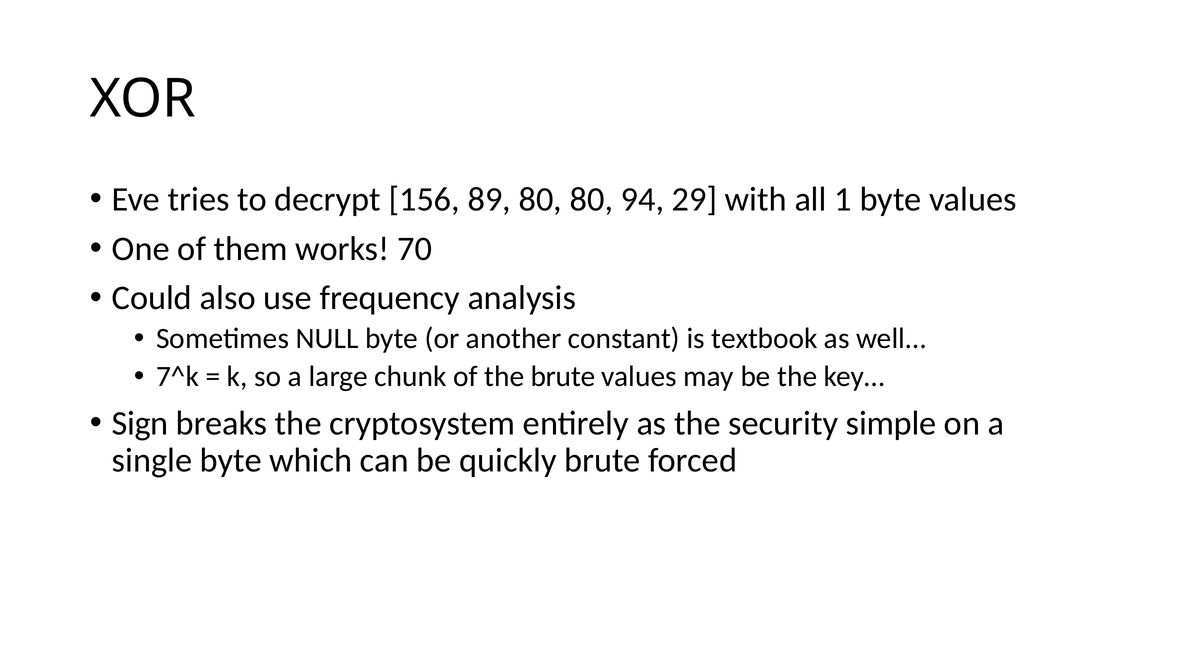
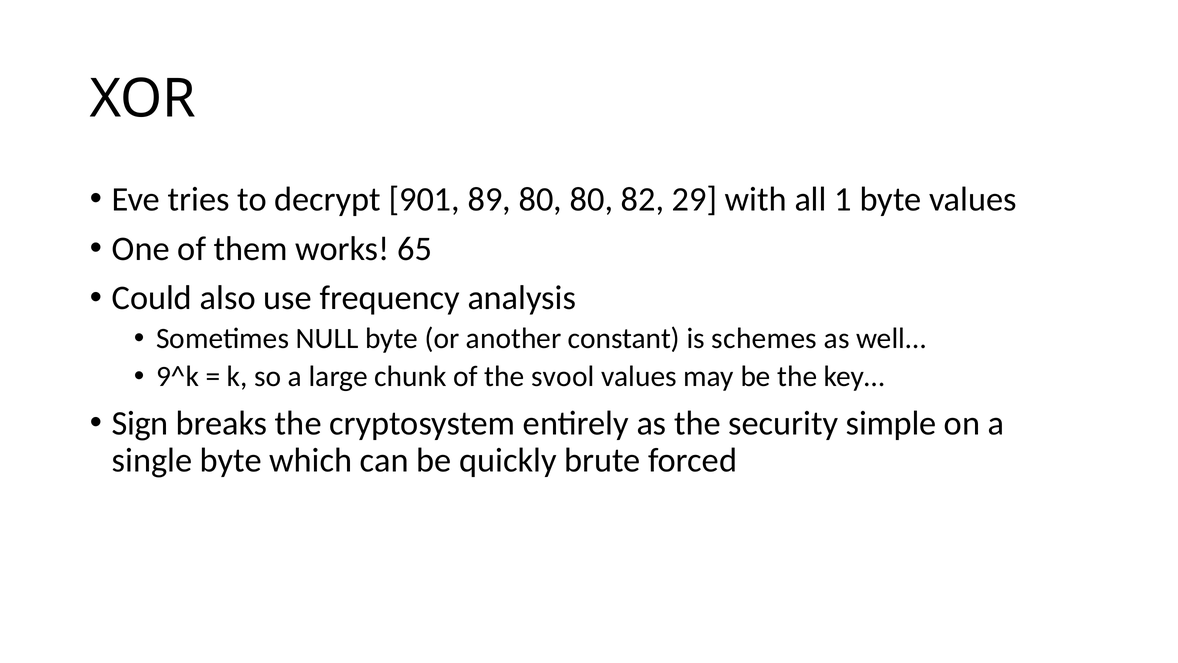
156: 156 -> 901 (424, 199)
94: 94 -> 82 (642, 199)
70: 70 -> 65 (415, 249)
textbook: textbook -> schemes (764, 339)
7^k: 7^k -> 9^k (178, 376)
the brute: brute -> svool (563, 376)
